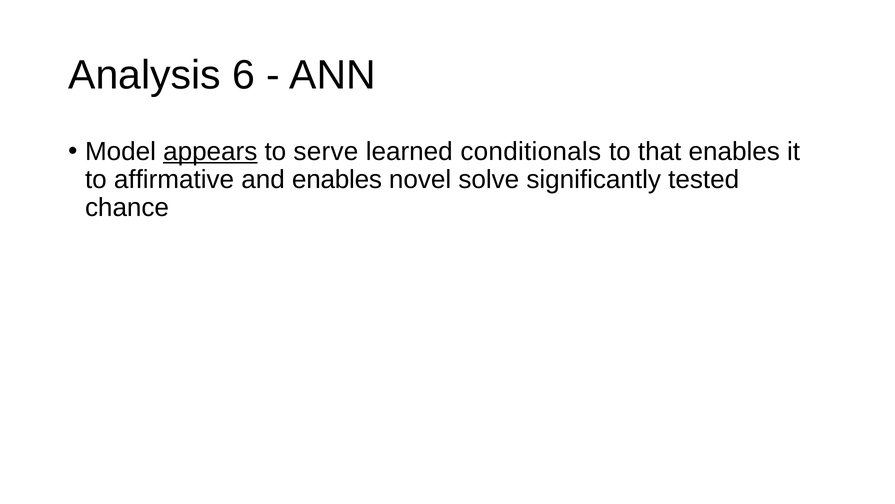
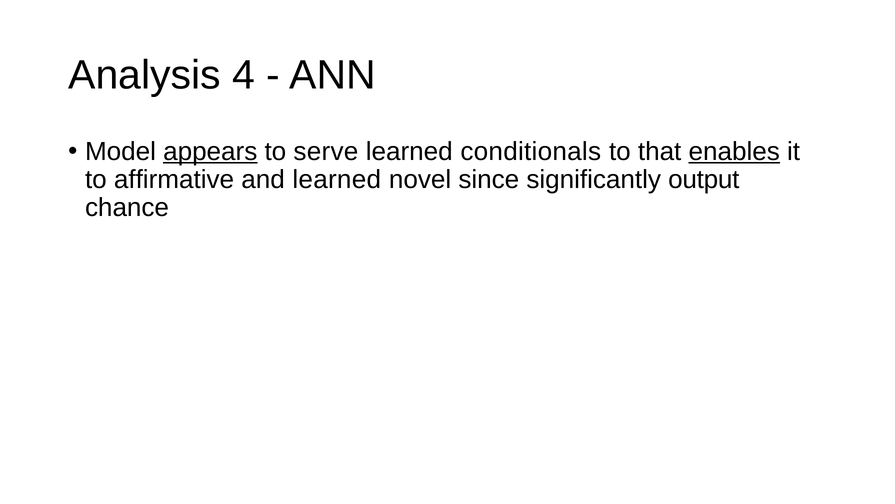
6: 6 -> 4 (244, 75)
enables underline: none -> present (734, 151)
and enables: enables -> learned (337, 179)
solve: solve -> since (489, 179)
tested: tested -> output (704, 179)
